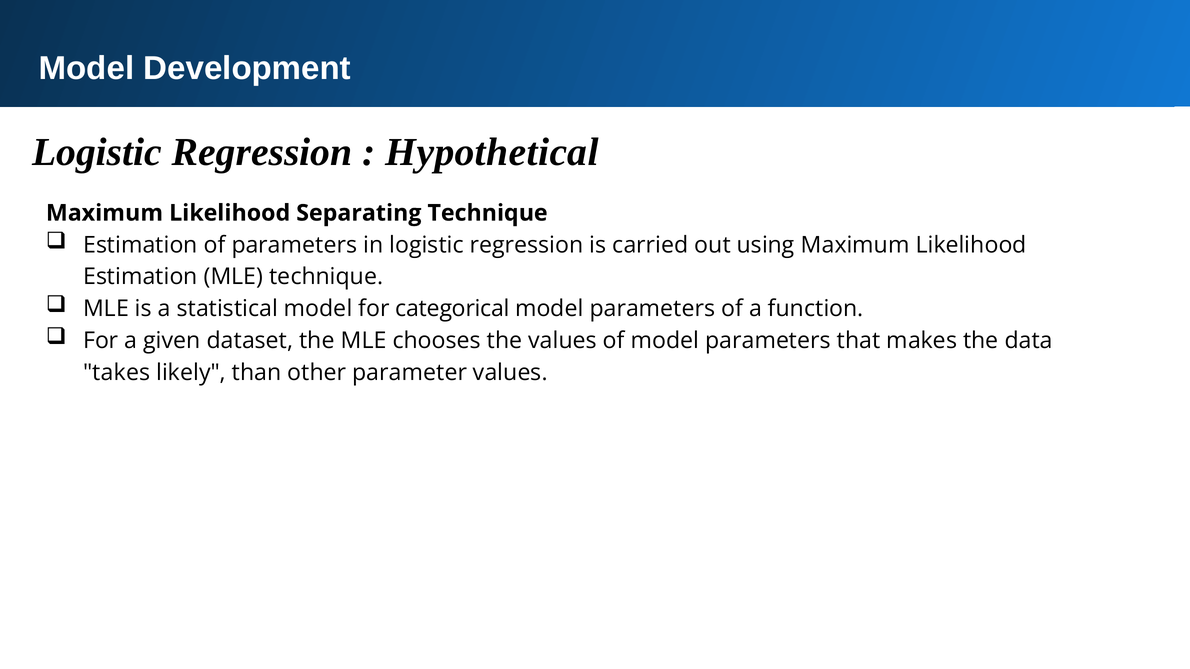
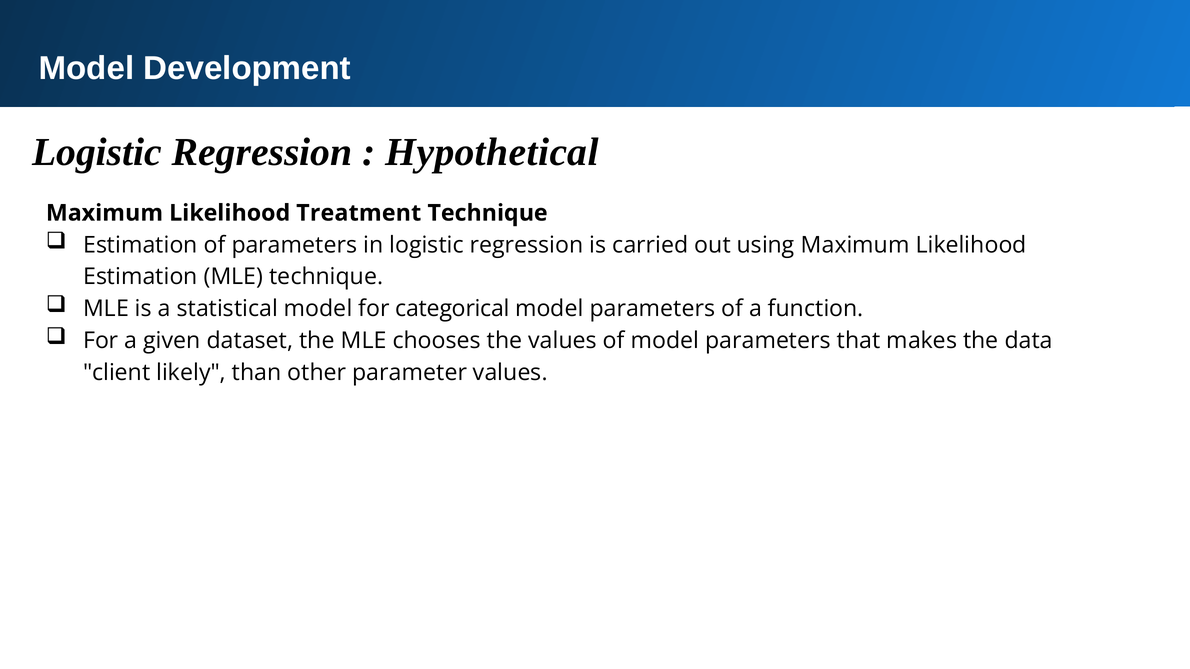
Separating: Separating -> Treatment (359, 213)
takes: takes -> client (117, 373)
